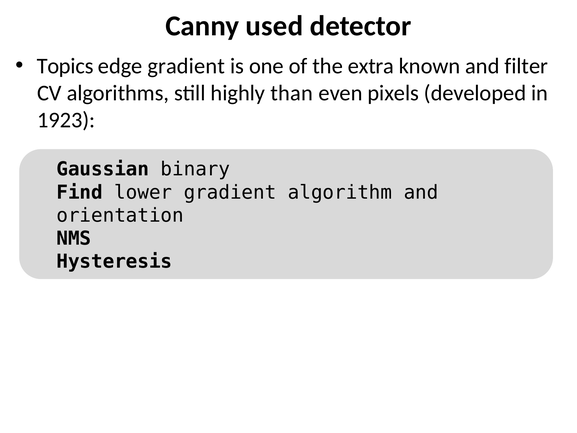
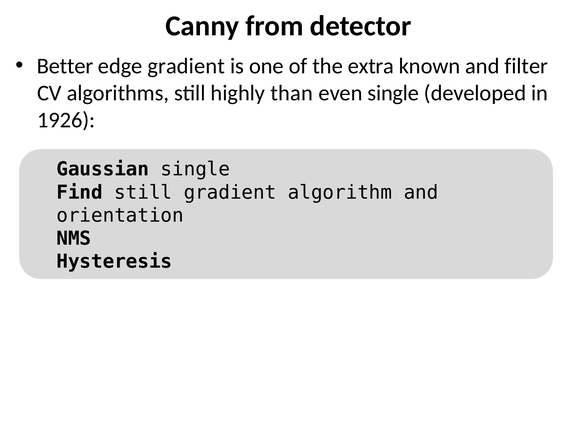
used: used -> from (274, 26)
Topics: Topics -> Better (65, 66)
even pixels: pixels -> single (393, 93)
1923: 1923 -> 1926 (66, 120)
Gaussian binary: binary -> single (195, 169)
Find lower: lower -> still (143, 192)
